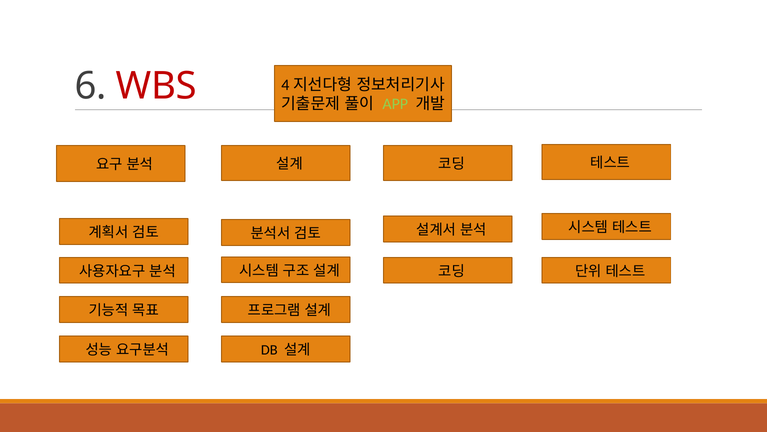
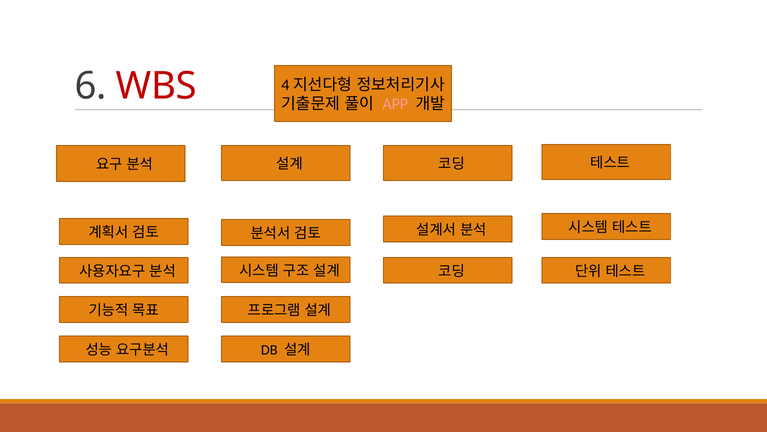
APP colour: light green -> pink (395, 104)
